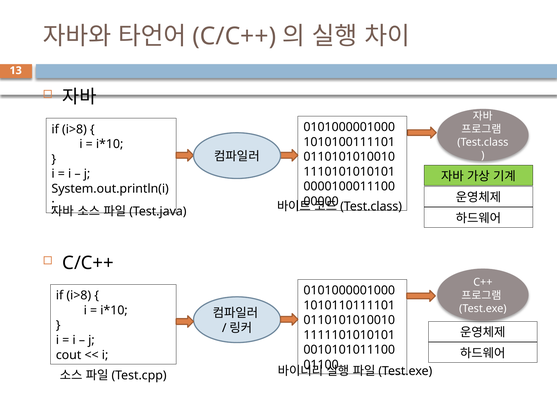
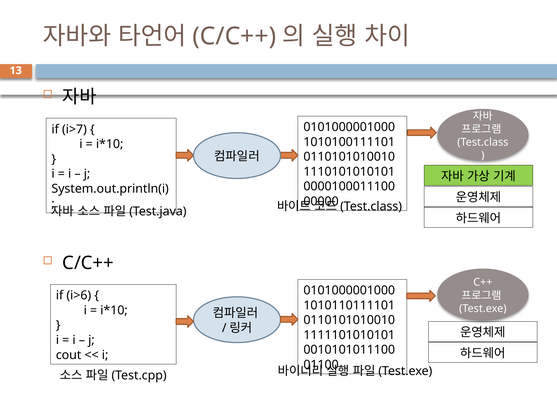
i>8: i>8 -> i>7 (74, 129)
i>8: i>8 -> i>6 (79, 295)
